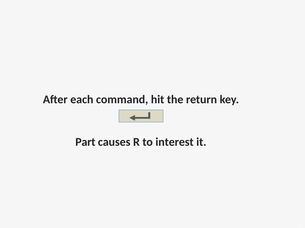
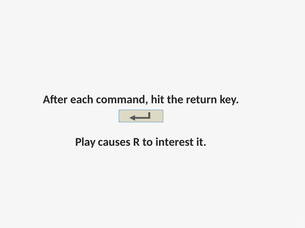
Part: Part -> Play (85, 142)
